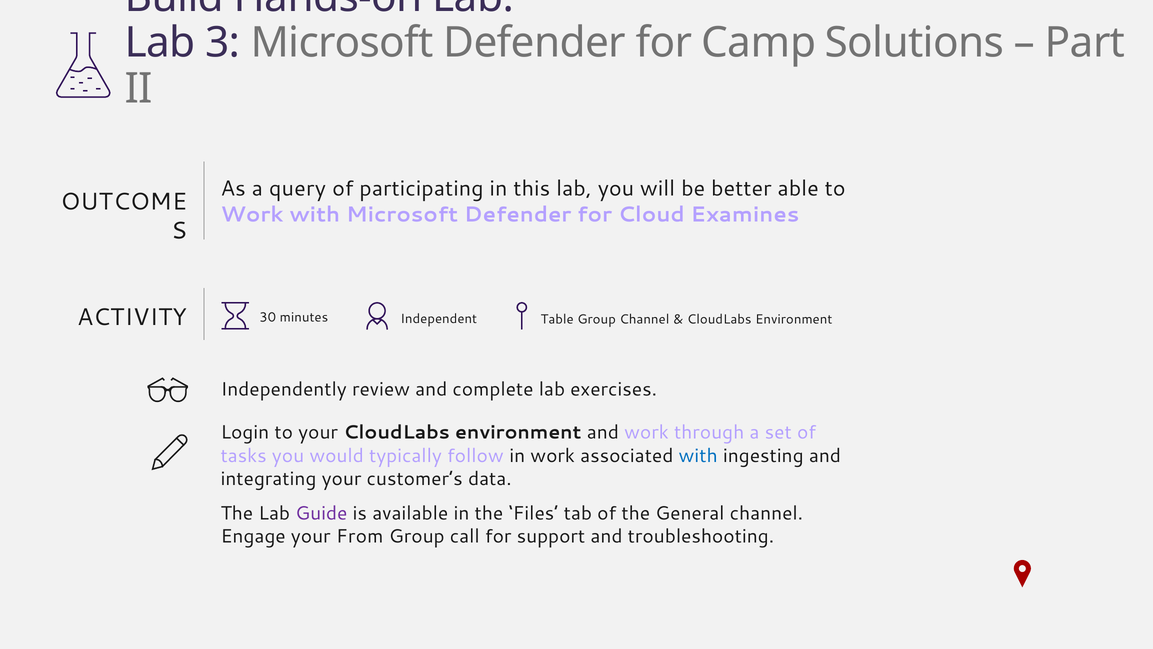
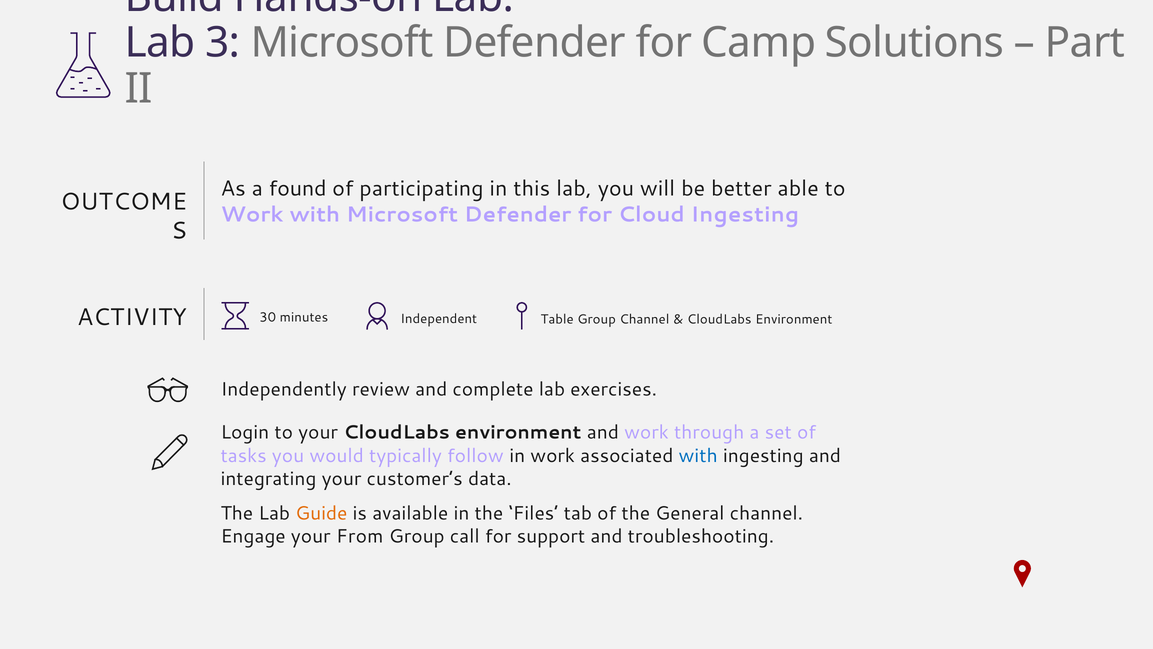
query: query -> found (298, 189)
Cloud Examines: Examines -> Ingesting (745, 214)
Guide colour: purple -> orange (321, 513)
